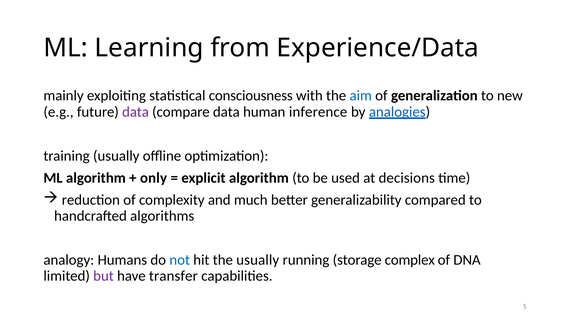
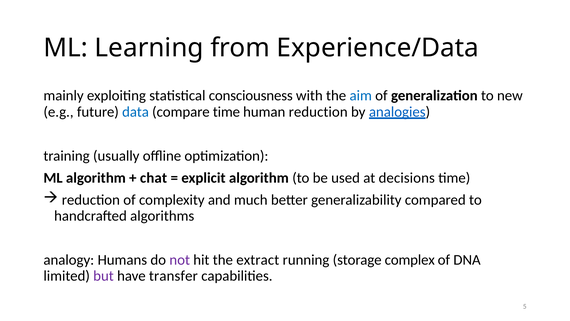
data colour: purple -> blue (136, 112)
compare data: data -> time (226, 112)
human inference: inference -> reduction (318, 112)
only: only -> chat (154, 178)
not colour: blue -> purple (180, 260)
the usually: usually -> extract (258, 260)
